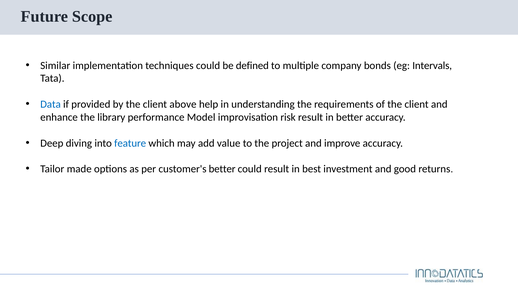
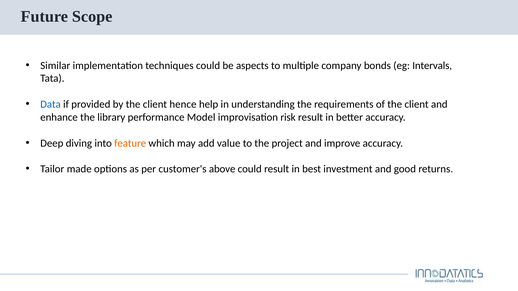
defined: defined -> aspects (252, 66)
above: above -> hence (183, 104)
feature colour: blue -> orange (130, 143)
customer's better: better -> above (222, 169)
